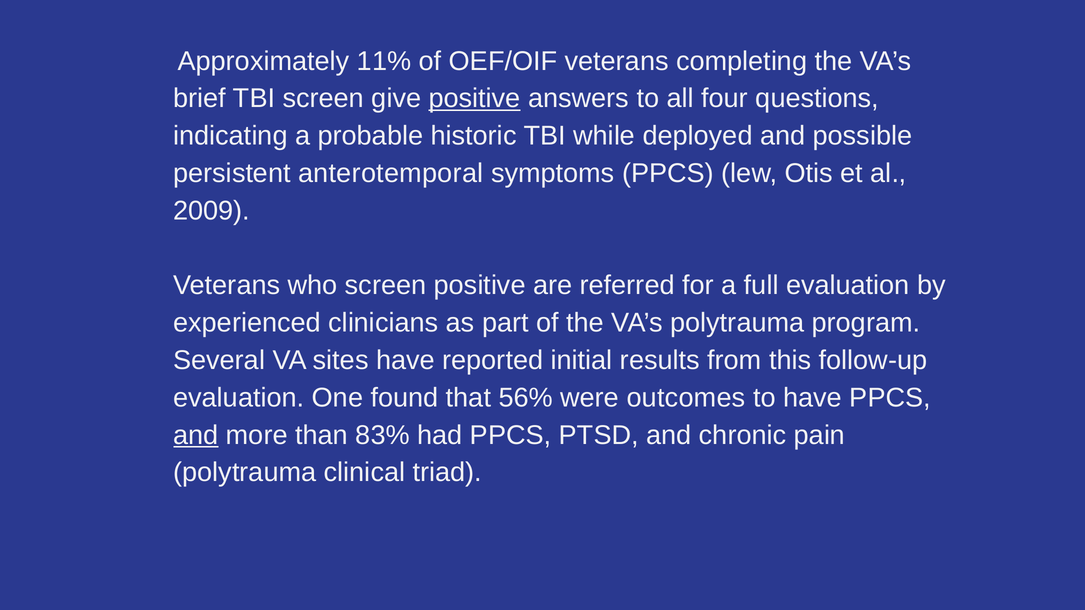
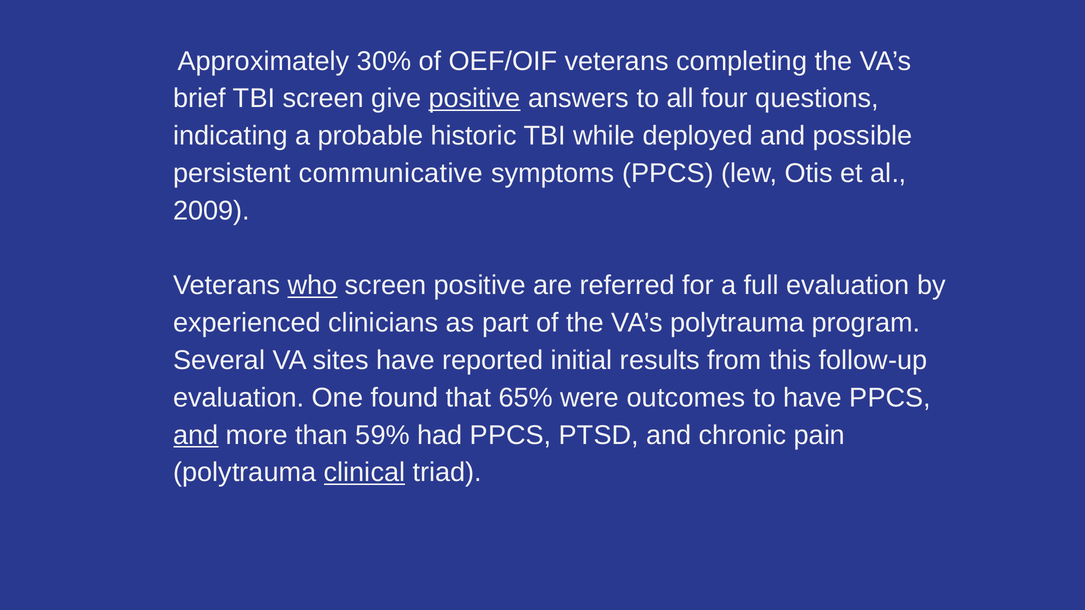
11%: 11% -> 30% (384, 61)
anterotemporal: anterotemporal -> communicative (391, 173)
who underline: none -> present (313, 286)
56%: 56% -> 65% (526, 398)
83%: 83% -> 59% (383, 435)
clinical underline: none -> present (364, 473)
